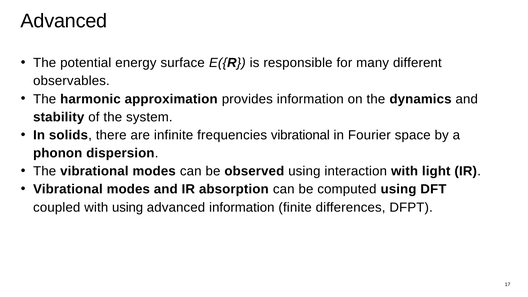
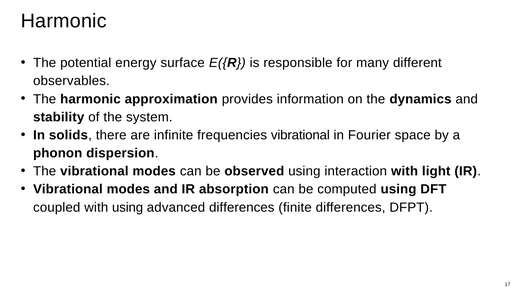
Advanced: Advanced -> Harmonic (64, 21)
advanced information: information -> differences (242, 207)
